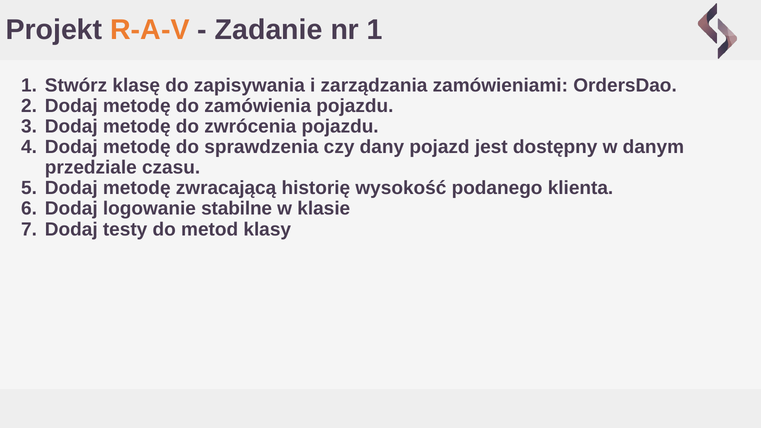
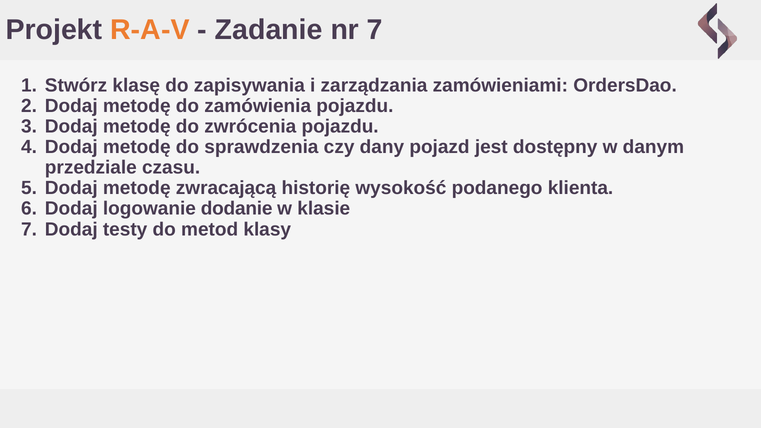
nr 1: 1 -> 7 (375, 30)
stabilne: stabilne -> dodanie (237, 209)
